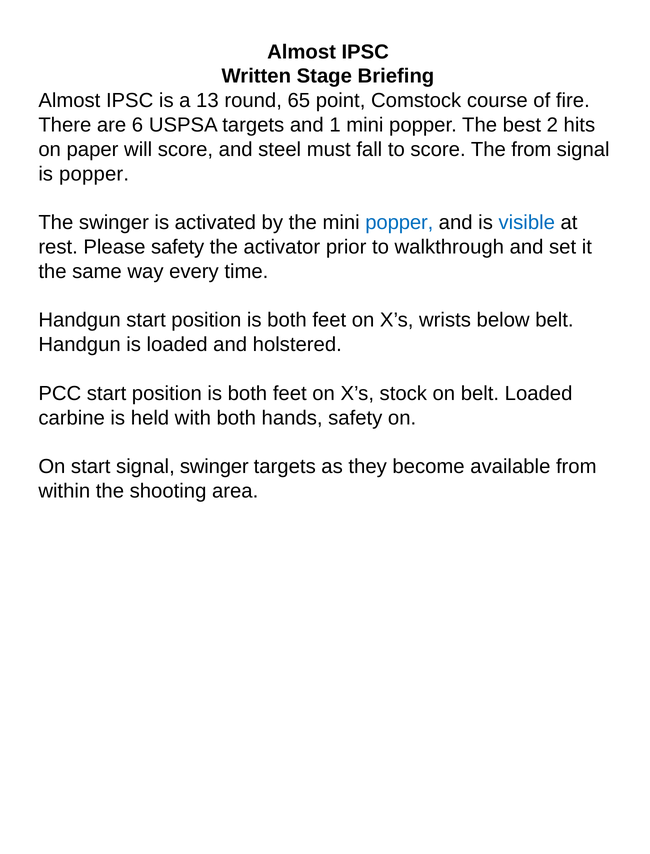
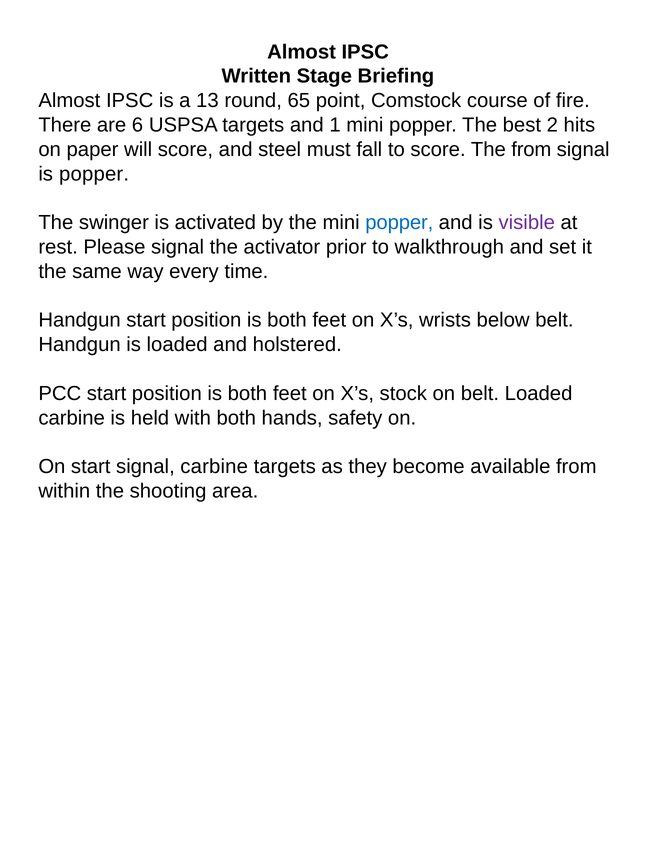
visible colour: blue -> purple (527, 222)
Please safety: safety -> signal (178, 247)
signal swinger: swinger -> carbine (214, 466)
